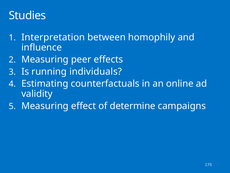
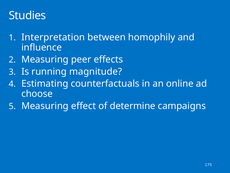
individuals: individuals -> magnitude (96, 71)
validity: validity -> choose (37, 94)
